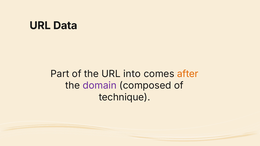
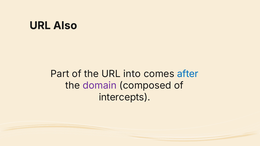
Data: Data -> Also (65, 26)
after colour: orange -> blue (188, 74)
technique: technique -> intercepts (125, 97)
